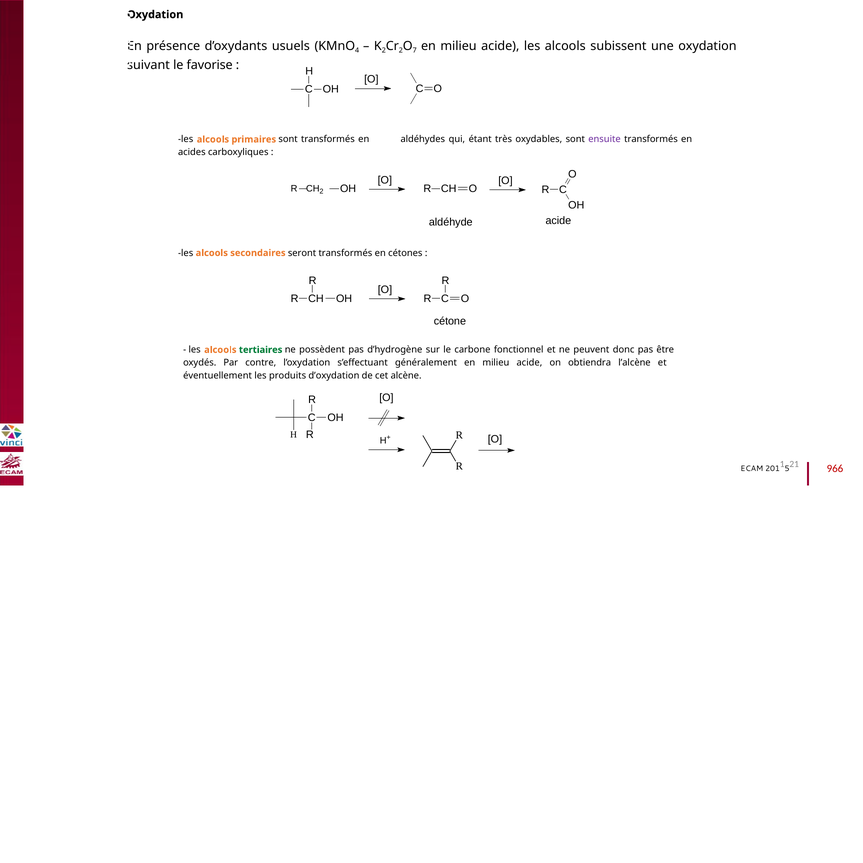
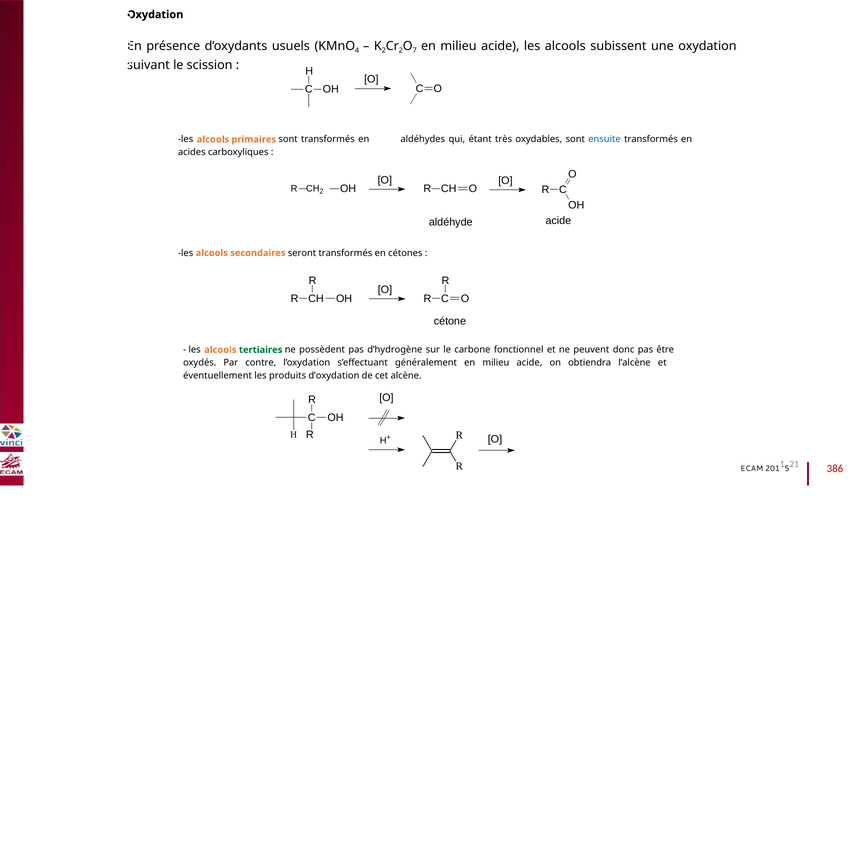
favorise: favorise -> scission (210, 65)
ensuite colour: purple -> blue (605, 139)
966: 966 -> 386 (835, 468)
